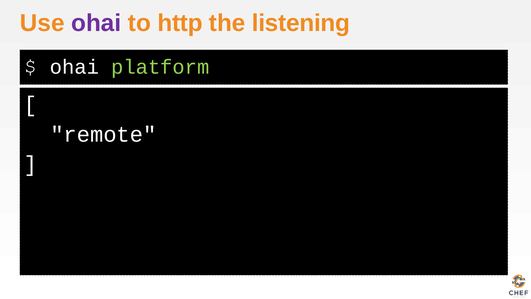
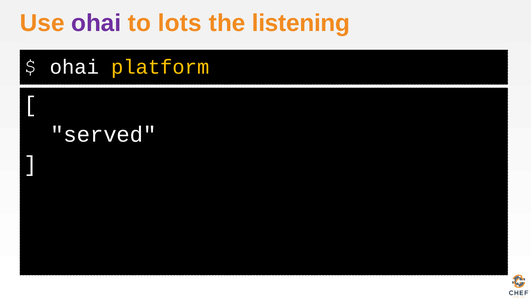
http: http -> lots (180, 23)
platform colour: light green -> yellow (160, 67)
remote: remote -> served (103, 134)
